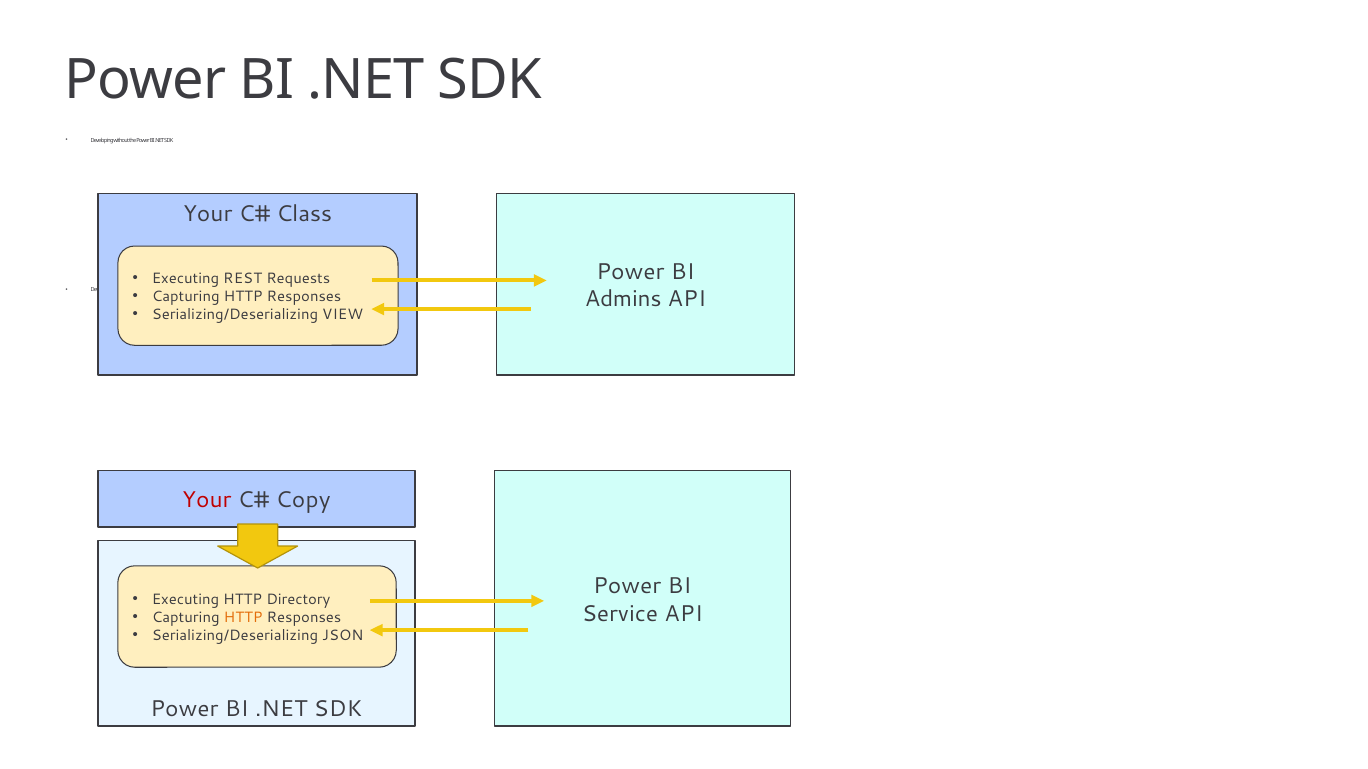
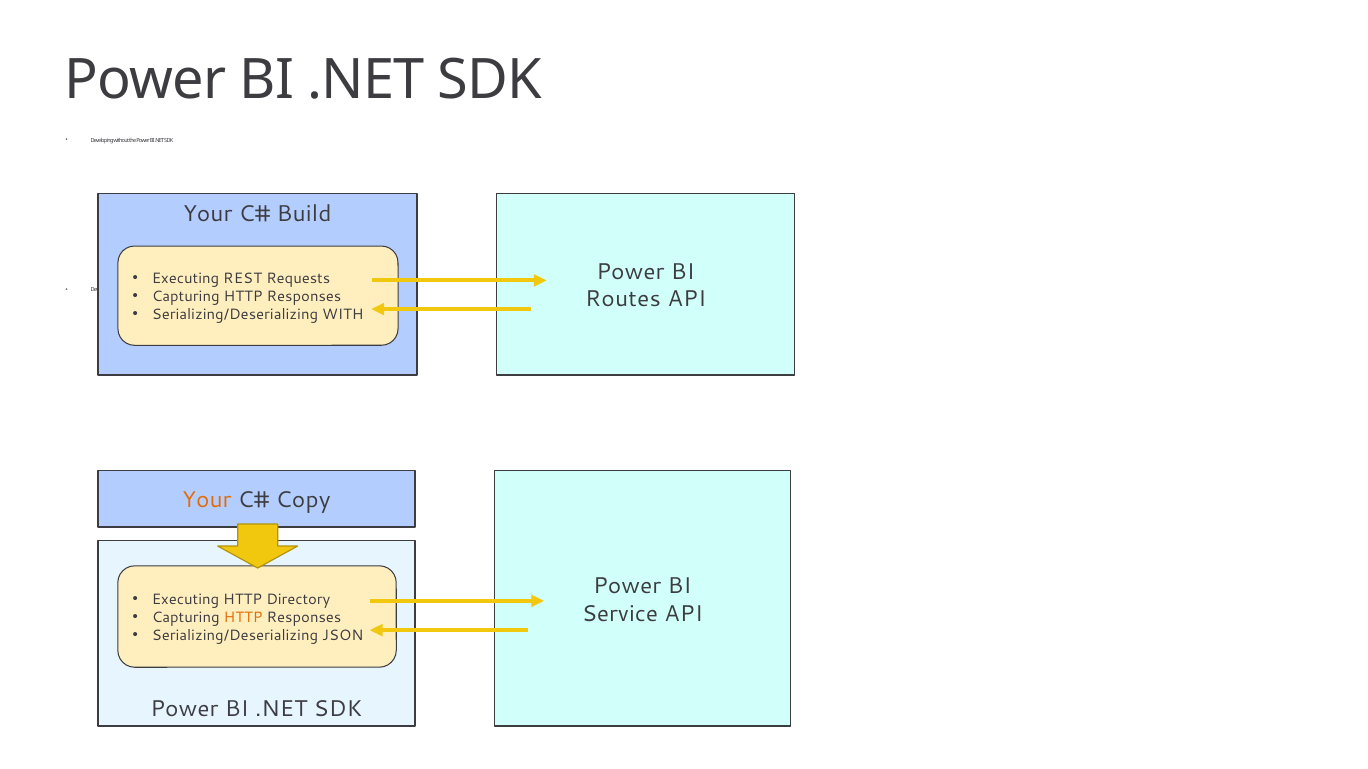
Class: Class -> Build (304, 214)
Admins: Admins -> Routes (623, 300)
Serializing/Deserializing VIEW: VIEW -> WITH (343, 315)
Your colour: red -> orange (207, 501)
